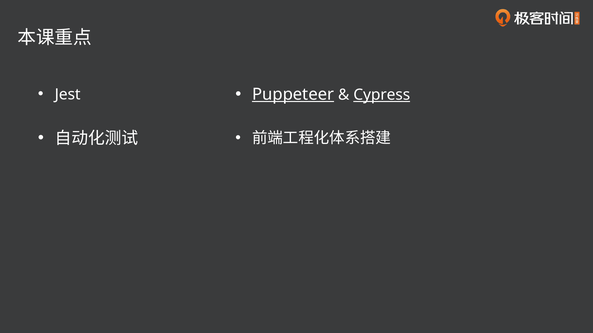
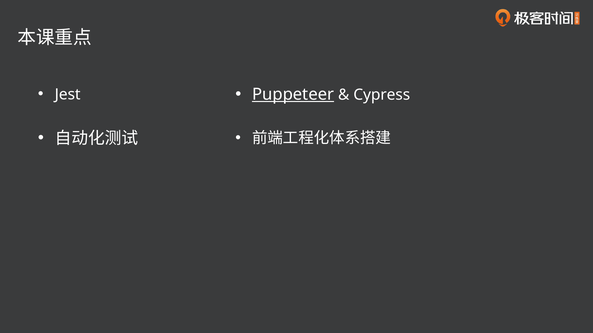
Cypress underline: present -> none (382, 95)
